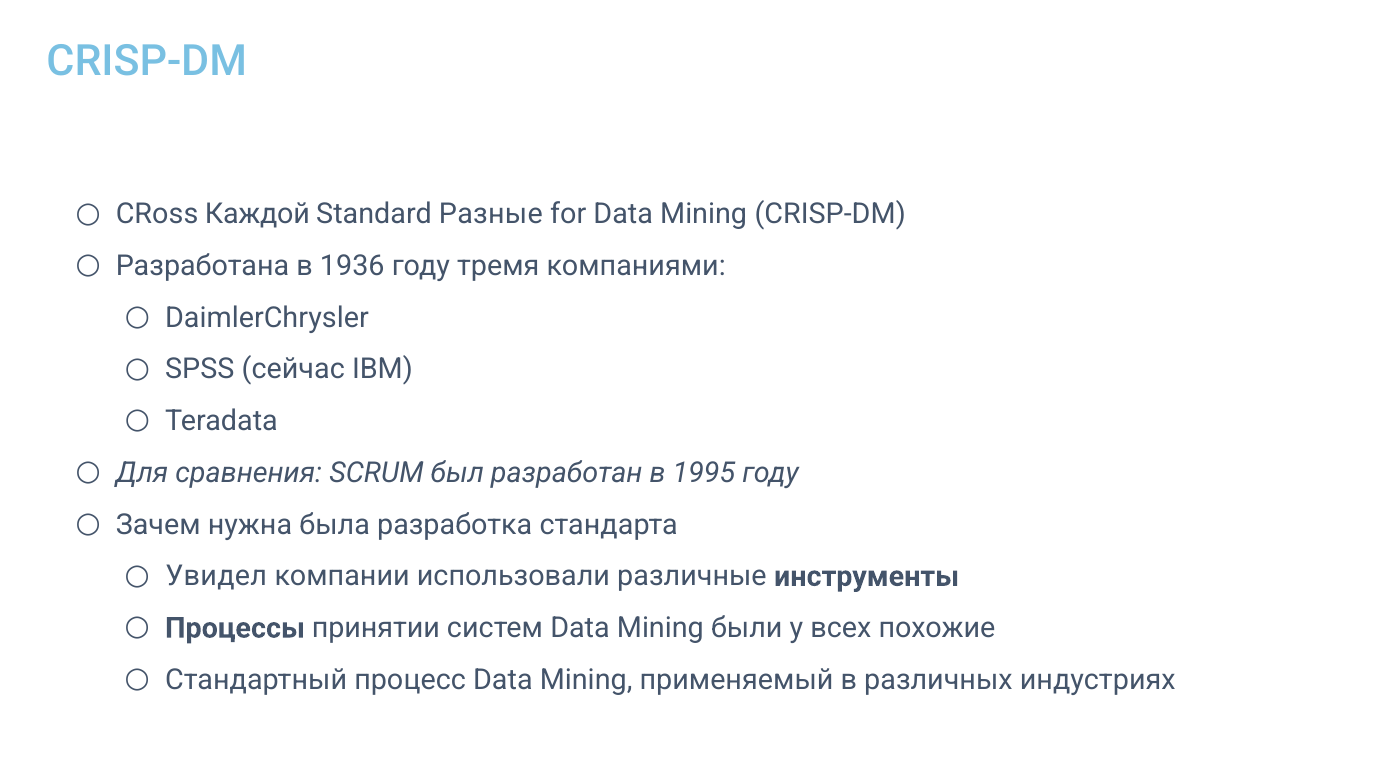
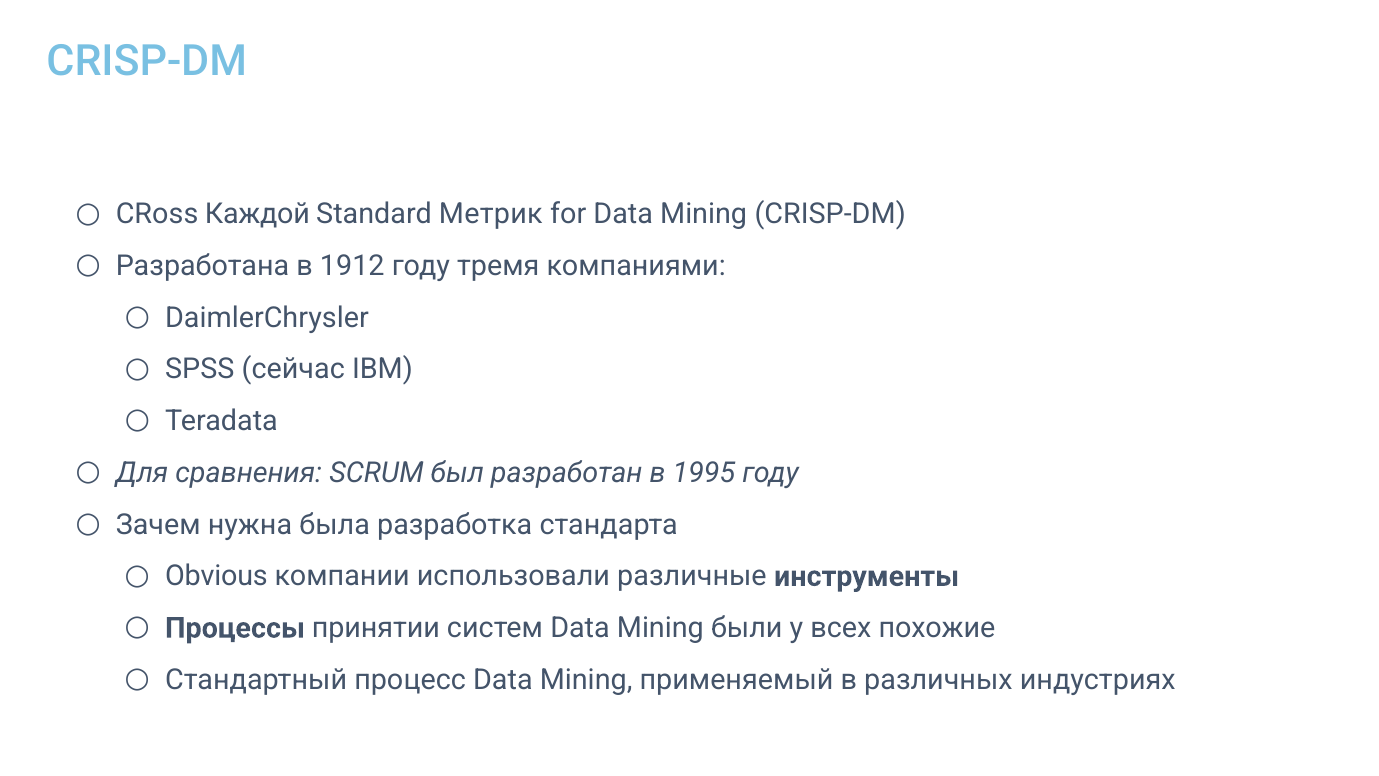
Разные: Разные -> Метрик (491, 214)
1936: 1936 -> 1912 (352, 266)
Увидел: Увидел -> Obvious (216, 576)
